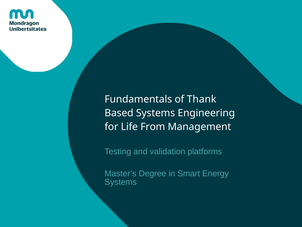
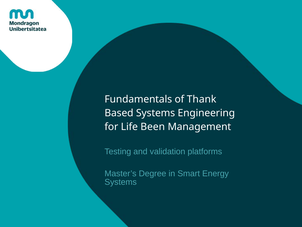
From: From -> Been (153, 126)
